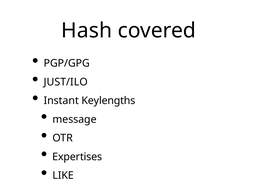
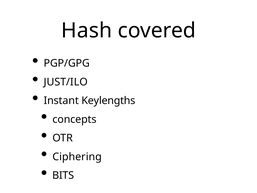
message: message -> concepts (75, 119)
Expertises: Expertises -> Ciphering (77, 157)
LIKE: LIKE -> BITS (63, 175)
